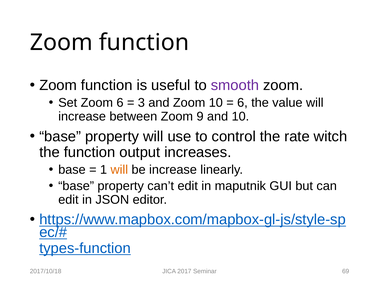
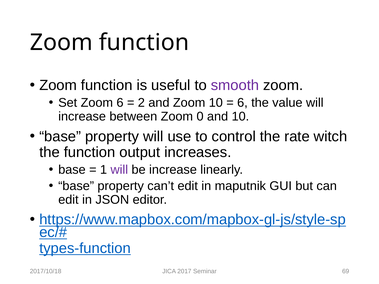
3: 3 -> 2 (141, 103)
9: 9 -> 0 (200, 116)
will colour: orange -> purple (119, 170)
